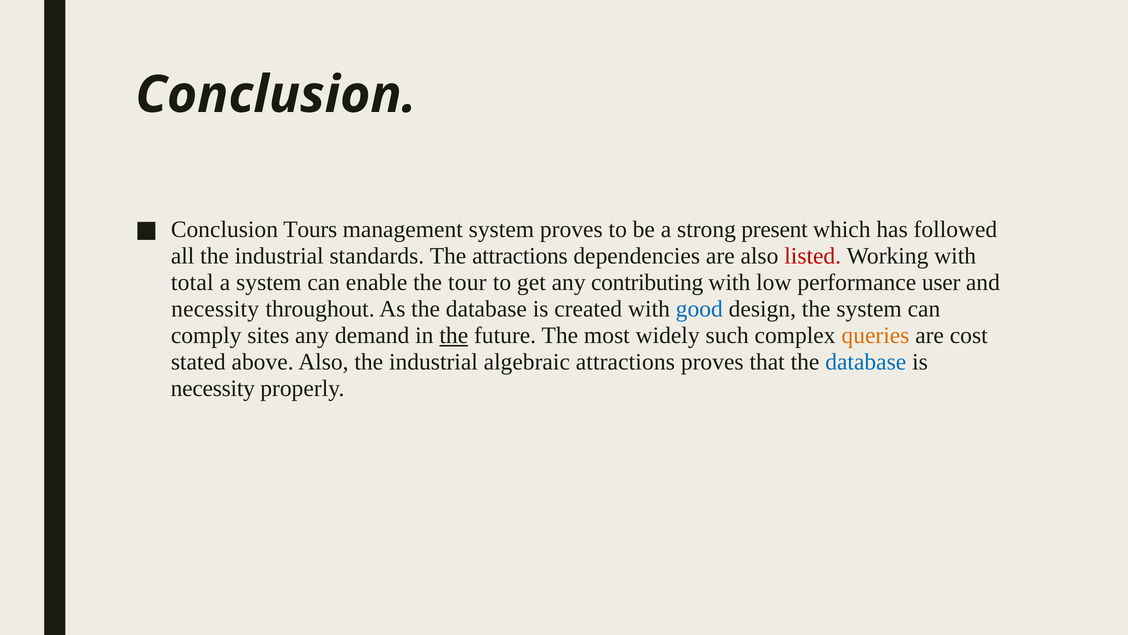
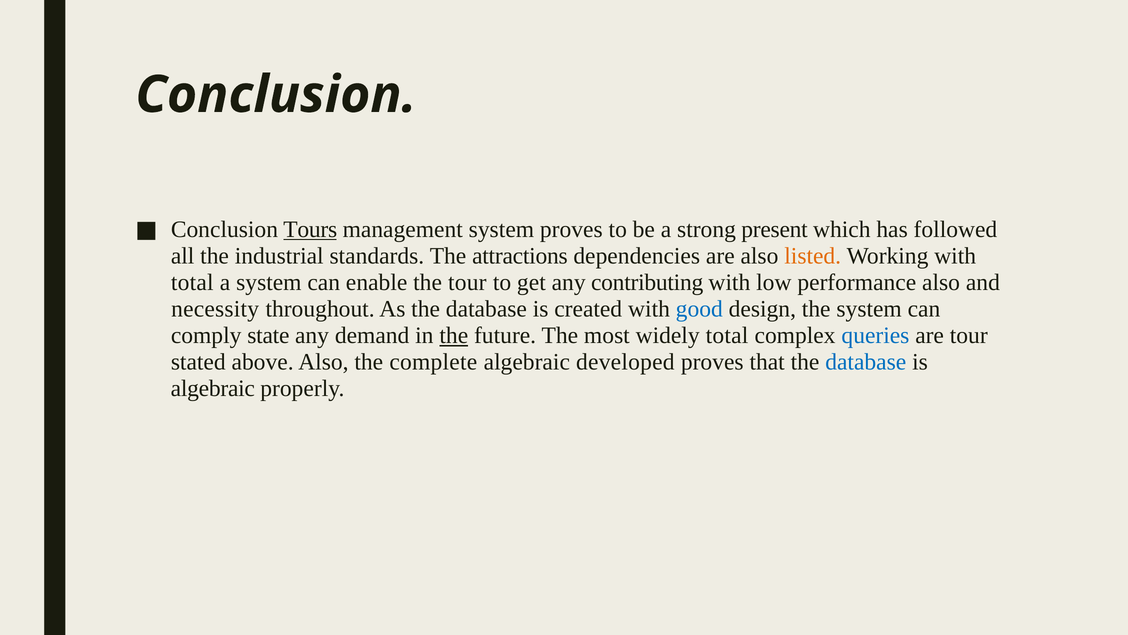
Tours underline: none -> present (310, 229)
listed colour: red -> orange (813, 256)
performance user: user -> also (941, 282)
sites: sites -> state (268, 335)
widely such: such -> total (727, 335)
queries colour: orange -> blue (875, 335)
are cost: cost -> tour (969, 335)
Also the industrial: industrial -> complete (433, 362)
algebraic attractions: attractions -> developed (625, 362)
necessity: necessity -> algebraic (213, 388)
